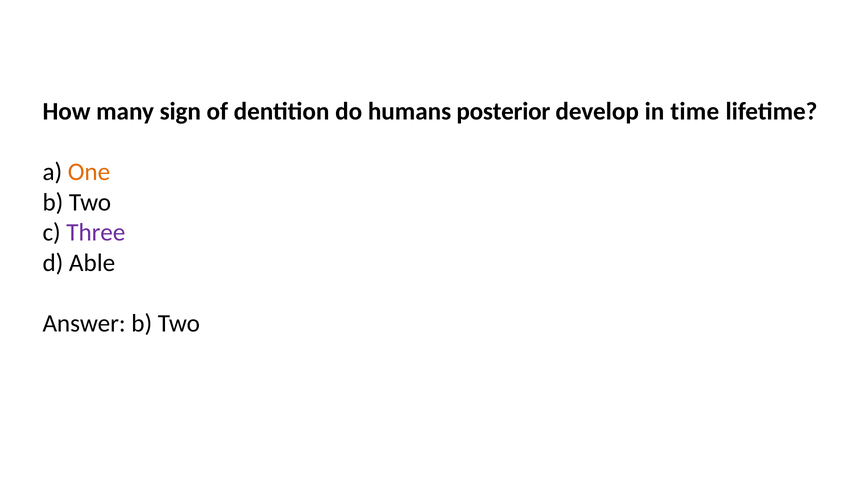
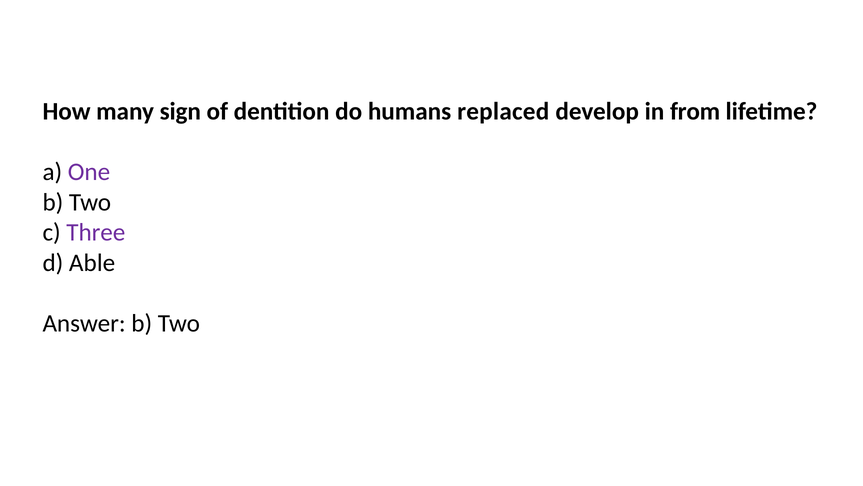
posterior: posterior -> replaced (503, 111)
time: time -> from (695, 111)
One colour: orange -> purple (89, 172)
